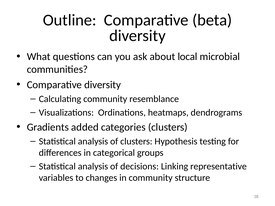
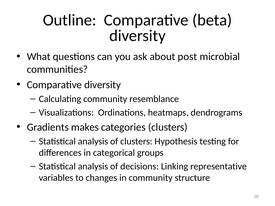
local: local -> post (187, 57)
added: added -> makes (85, 127)
